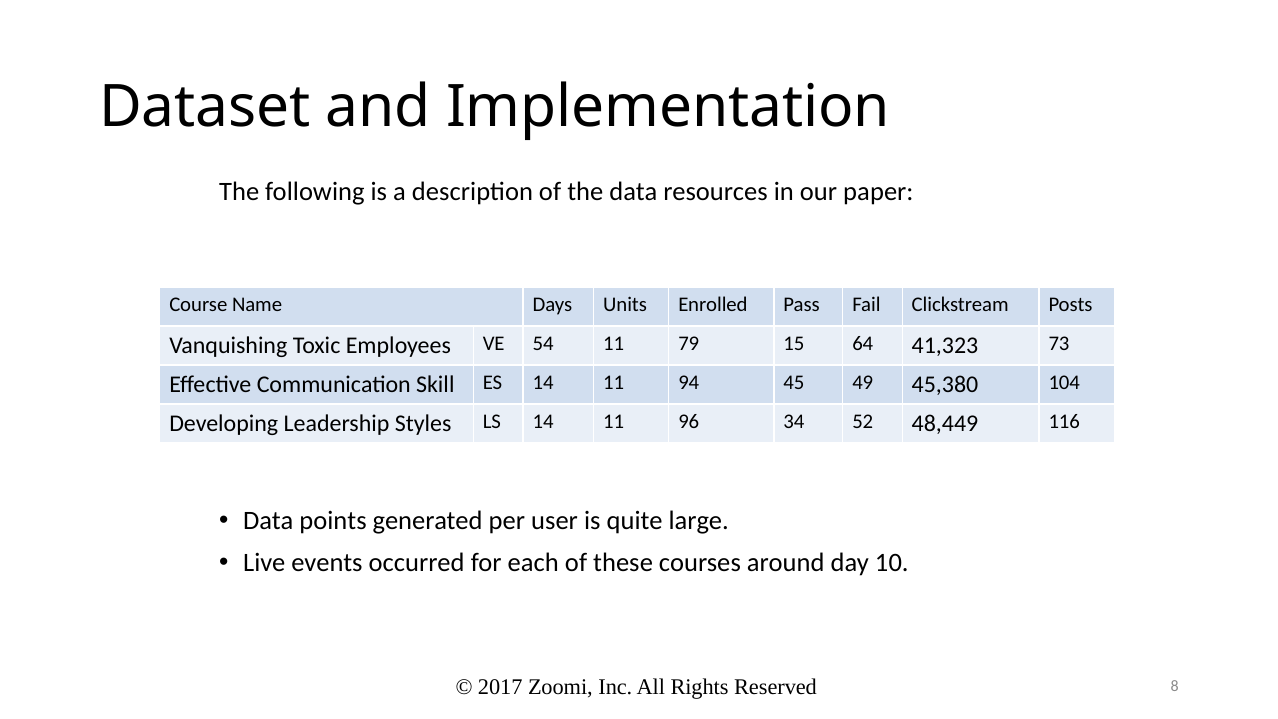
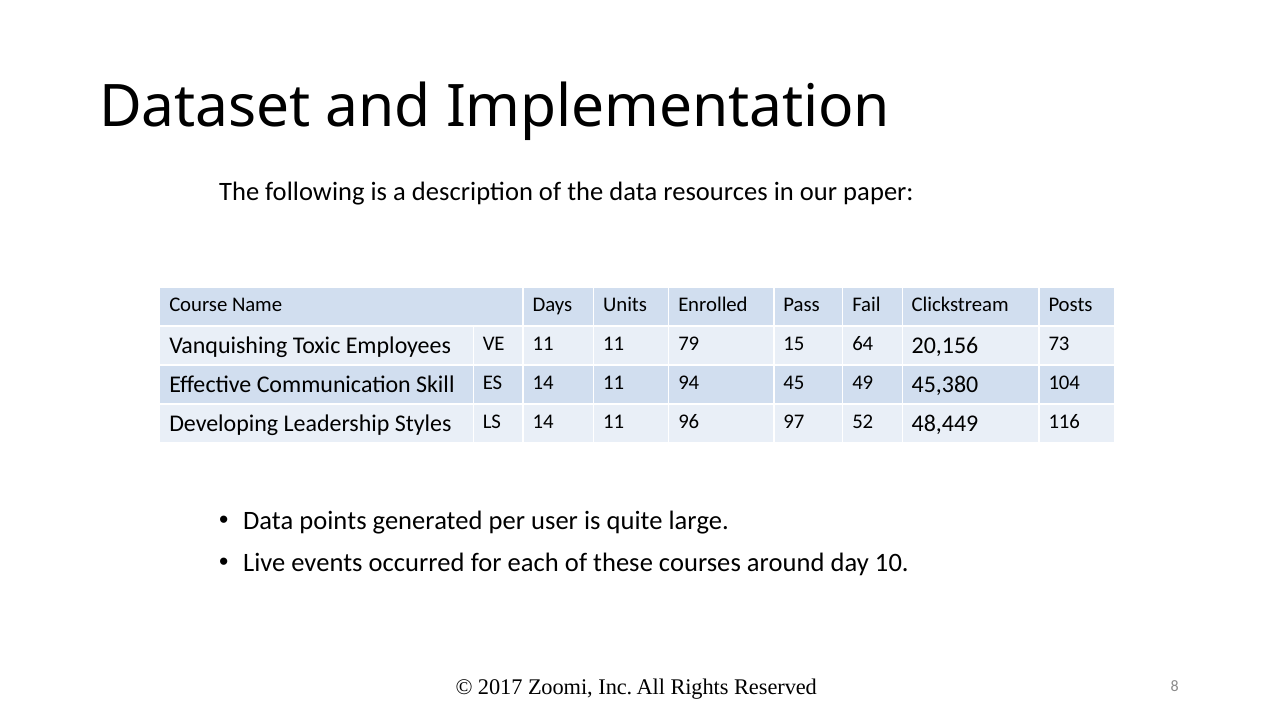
VE 54: 54 -> 11 (543, 344)
41,323: 41,323 -> 20,156 (945, 346)
34: 34 -> 97 (794, 422)
